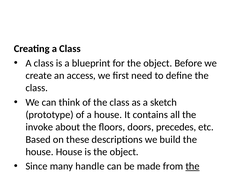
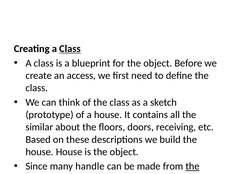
Class underline: none -> present (70, 49)
invoke: invoke -> similar (39, 127)
precedes: precedes -> receiving (176, 127)
